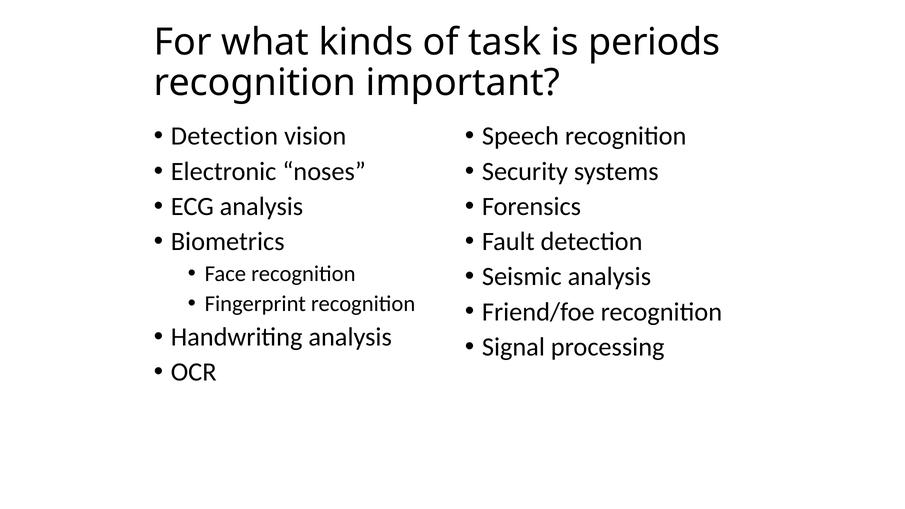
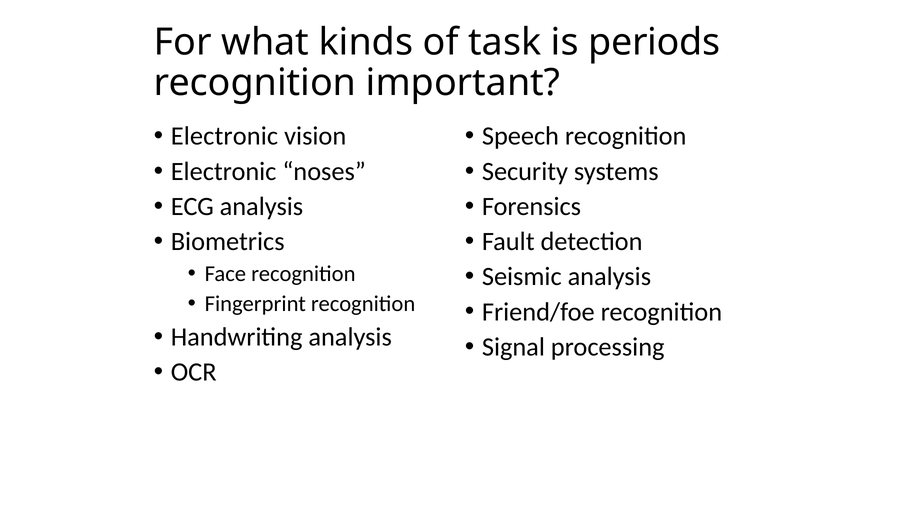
Detection: Detection -> Electronic (224, 136)
